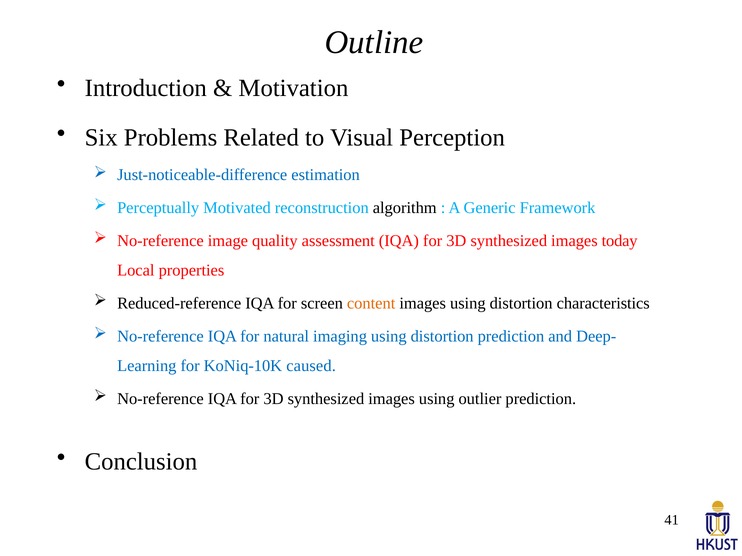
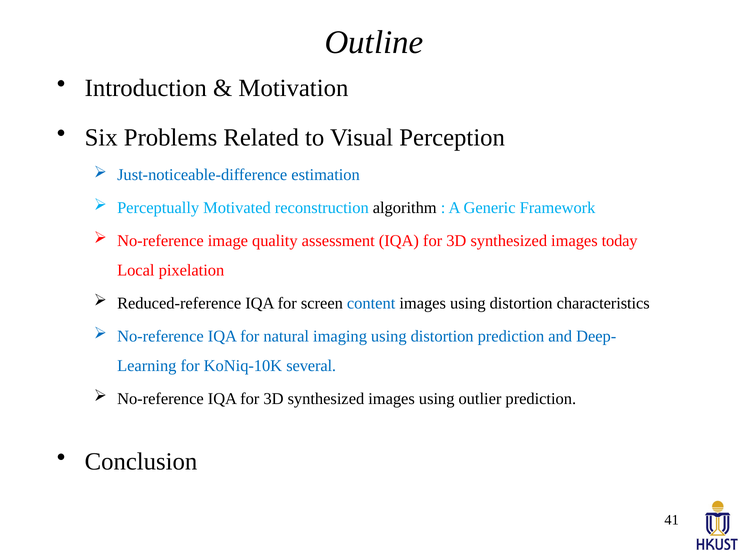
properties: properties -> pixelation (191, 271)
content colour: orange -> blue (371, 303)
caused: caused -> several (311, 366)
